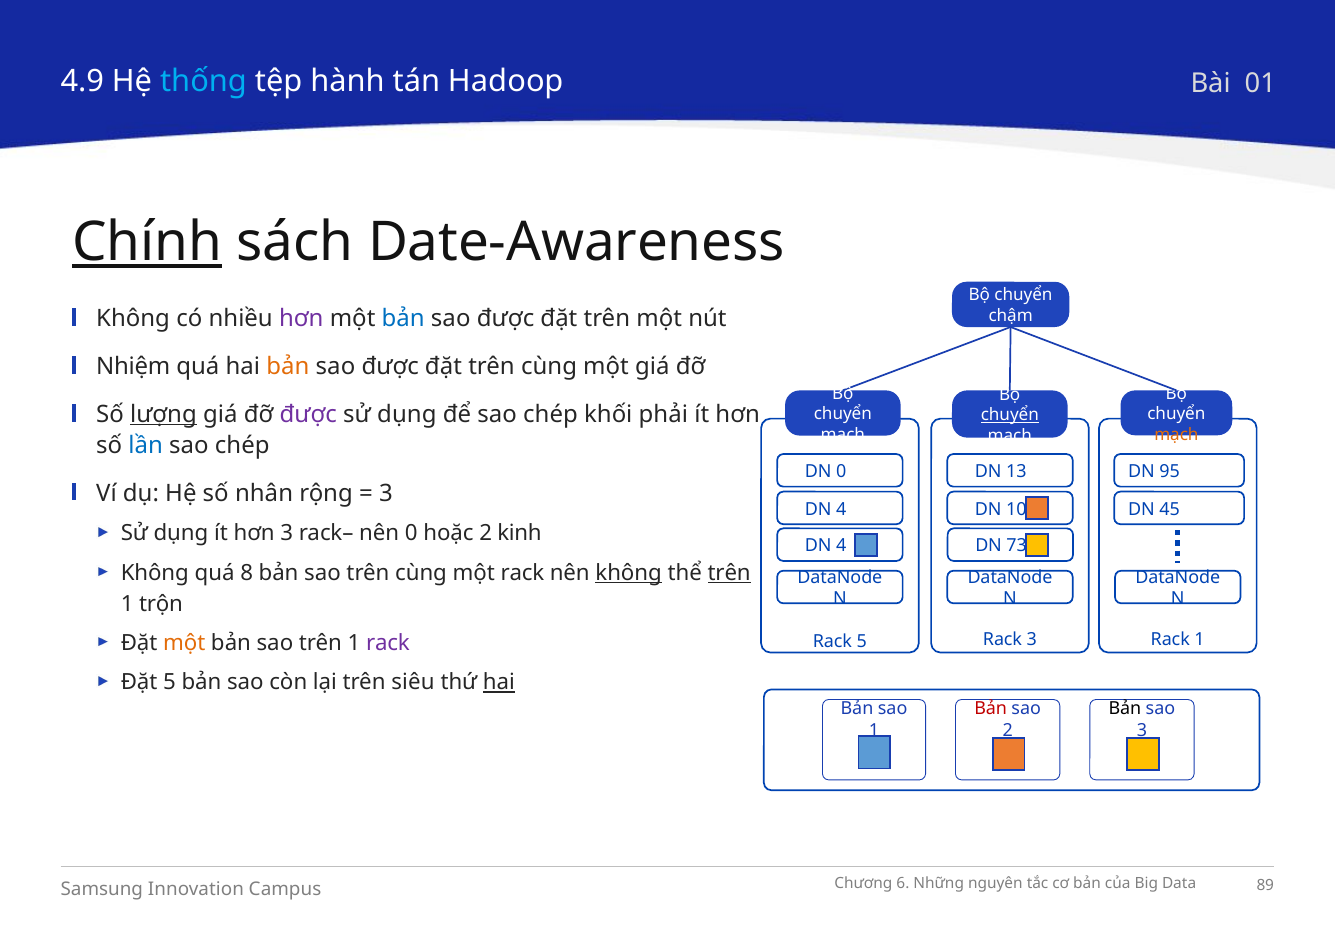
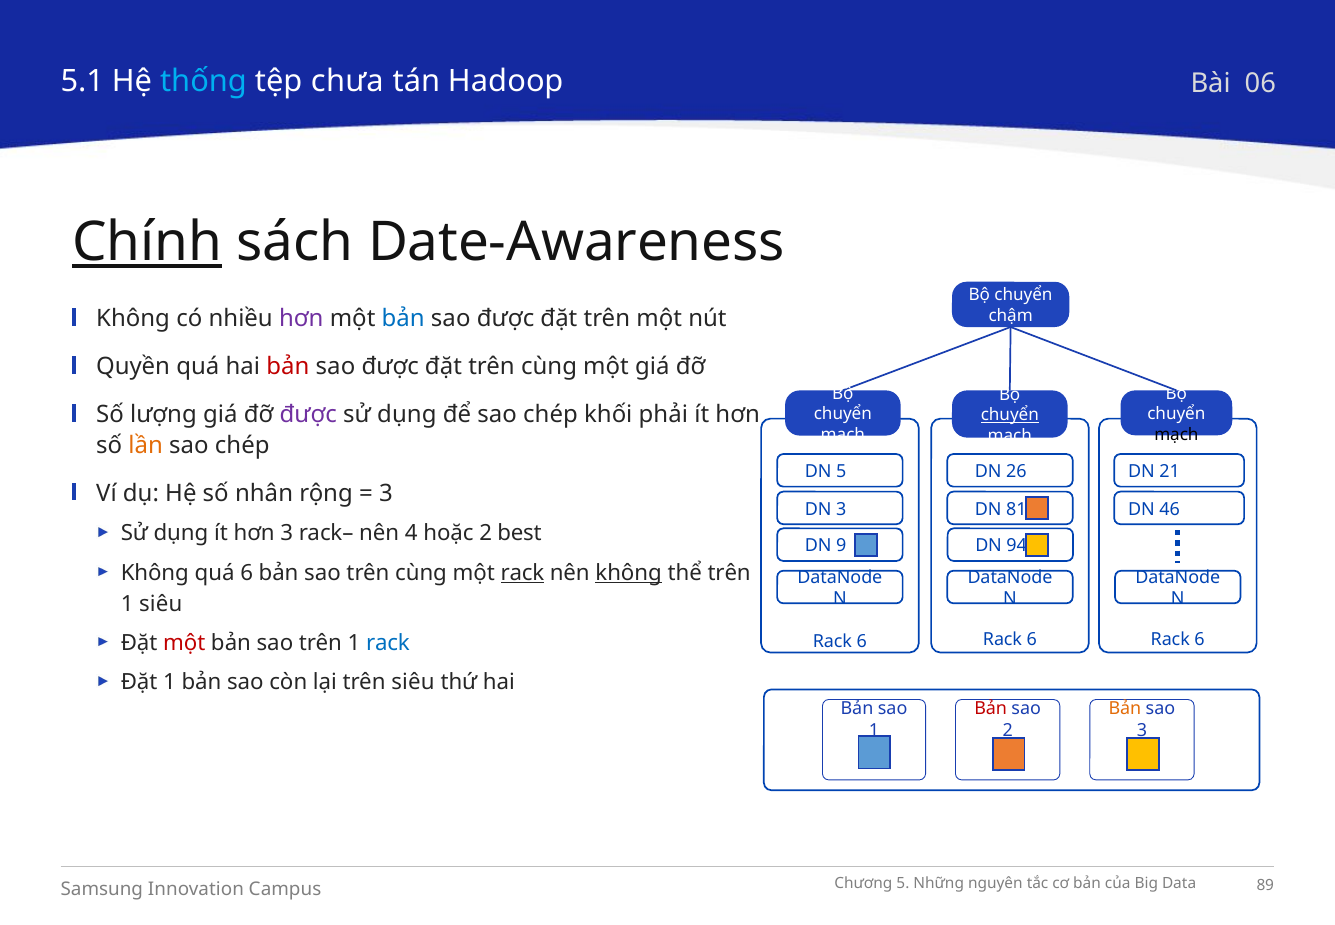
4.9: 4.9 -> 5.1 (82, 81)
hành: hành -> chưa (347, 81)
01: 01 -> 06 (1260, 83)
Nhiệm: Nhiệm -> Quyền (133, 366)
bản colour: orange -> red (288, 366)
lượng underline: present -> none (163, 414)
mạch colour: orange -> black (1176, 434)
lần colour: blue -> orange (146, 445)
DN 0: 0 -> 5 (841, 471)
13: 13 -> 26 (1016, 471)
95: 95 -> 21 (1170, 471)
4: 4 -> 3 (841, 509)
10: 10 -> 81 (1016, 509)
45: 45 -> 46 (1170, 509)
nên 0: 0 -> 4 (411, 533)
kinh: kinh -> best (520, 533)
4: 4 -> 9 (841, 545)
73: 73 -> 94 (1017, 545)
quá 8: 8 -> 6 (247, 572)
rack underline: none -> present (522, 572)
trên underline: present -> none (729, 572)
1 trộn: trộn -> siêu (161, 603)
3: 3 -> 6 (1032, 639)
1: 1 -> 6 (1200, 639)
5: 5 -> 6 (862, 641)
một colour: orange -> red (184, 643)
rack colour: purple -> blue (388, 643)
Đặt 5: 5 -> 1 (169, 682)
hai underline: present -> none (499, 682)
Bản colour: black -> orange (1125, 708)
6: 6 -> 5 (903, 882)
